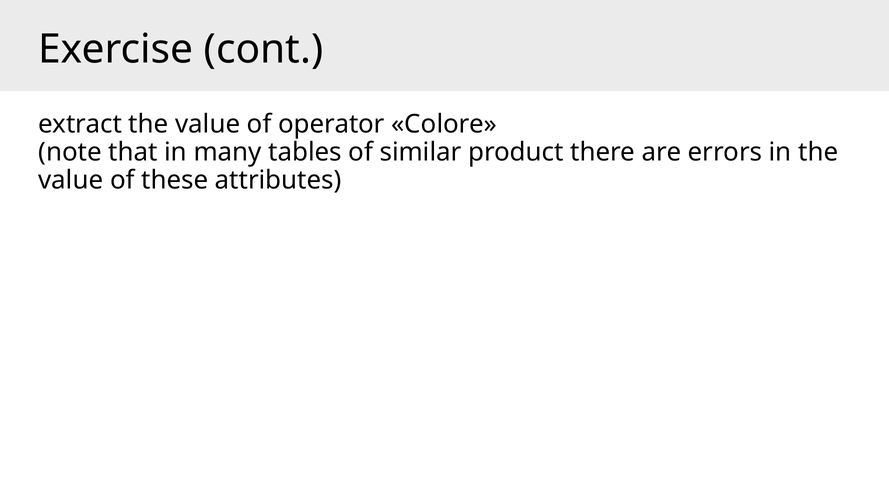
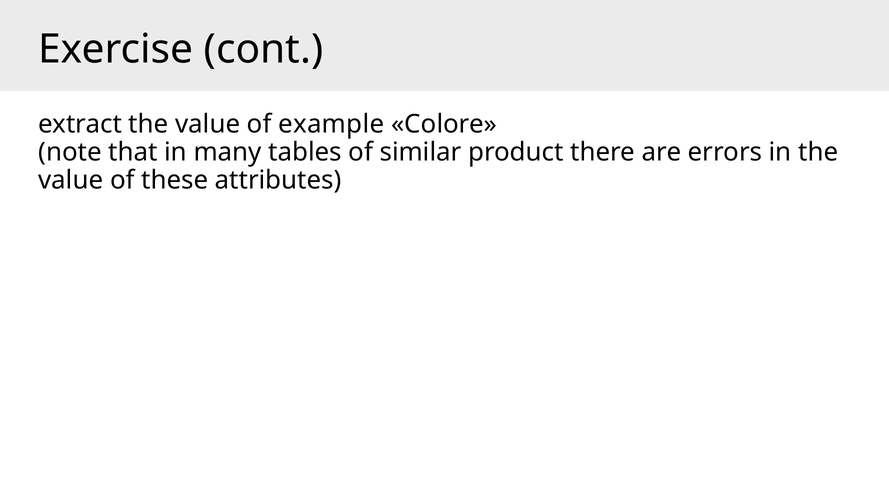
operator: operator -> example (331, 124)
